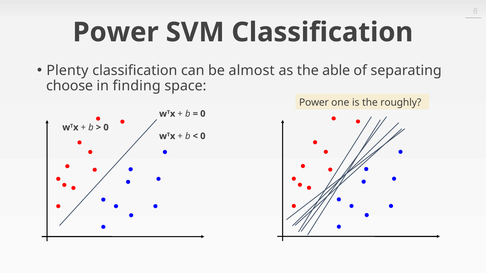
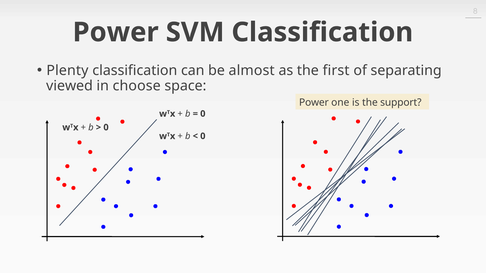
able: able -> first (336, 71)
choose: choose -> viewed (70, 86)
finding: finding -> choose (137, 86)
roughly: roughly -> support (401, 102)
